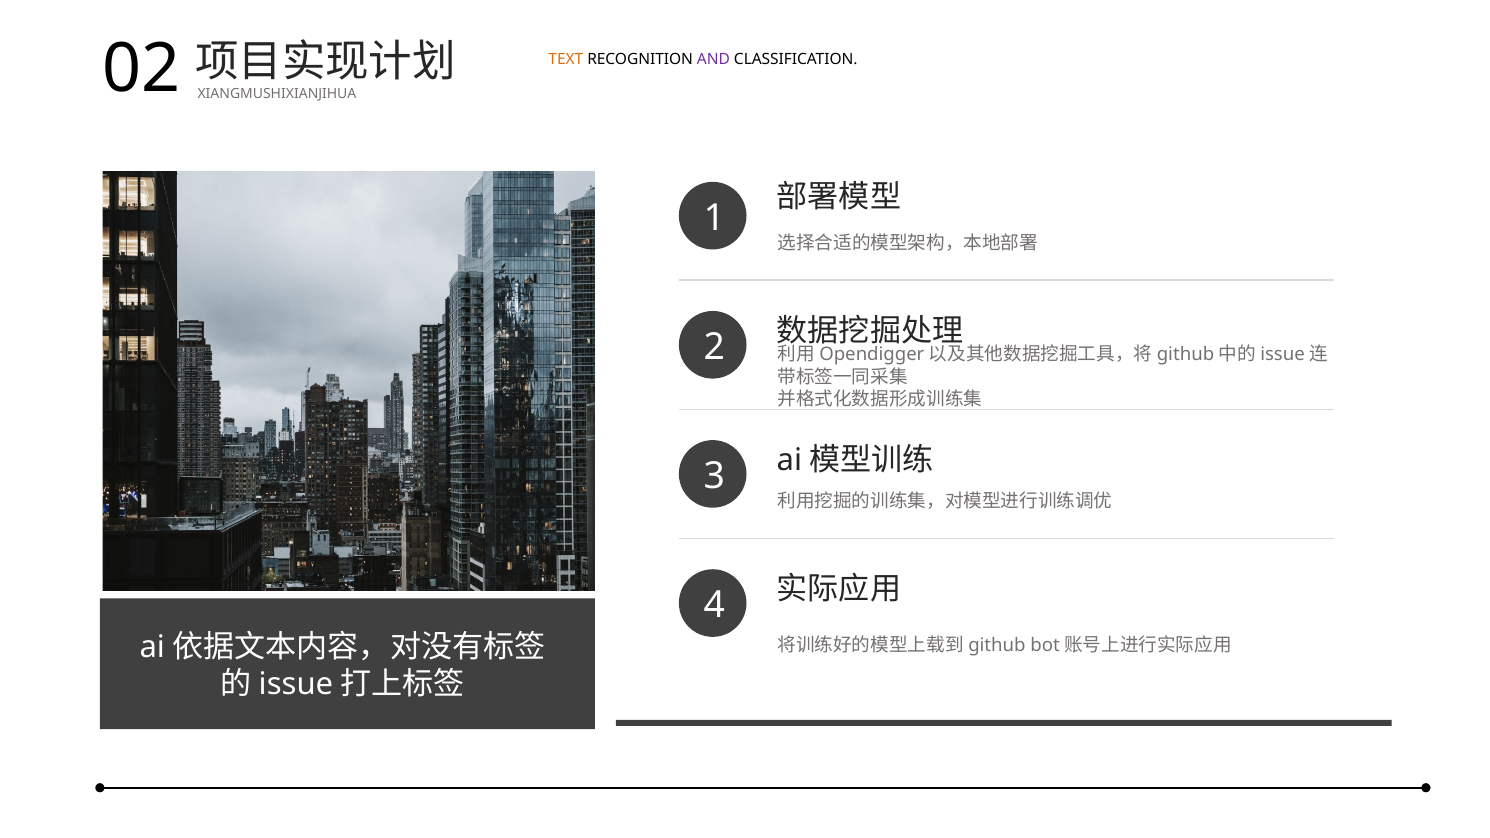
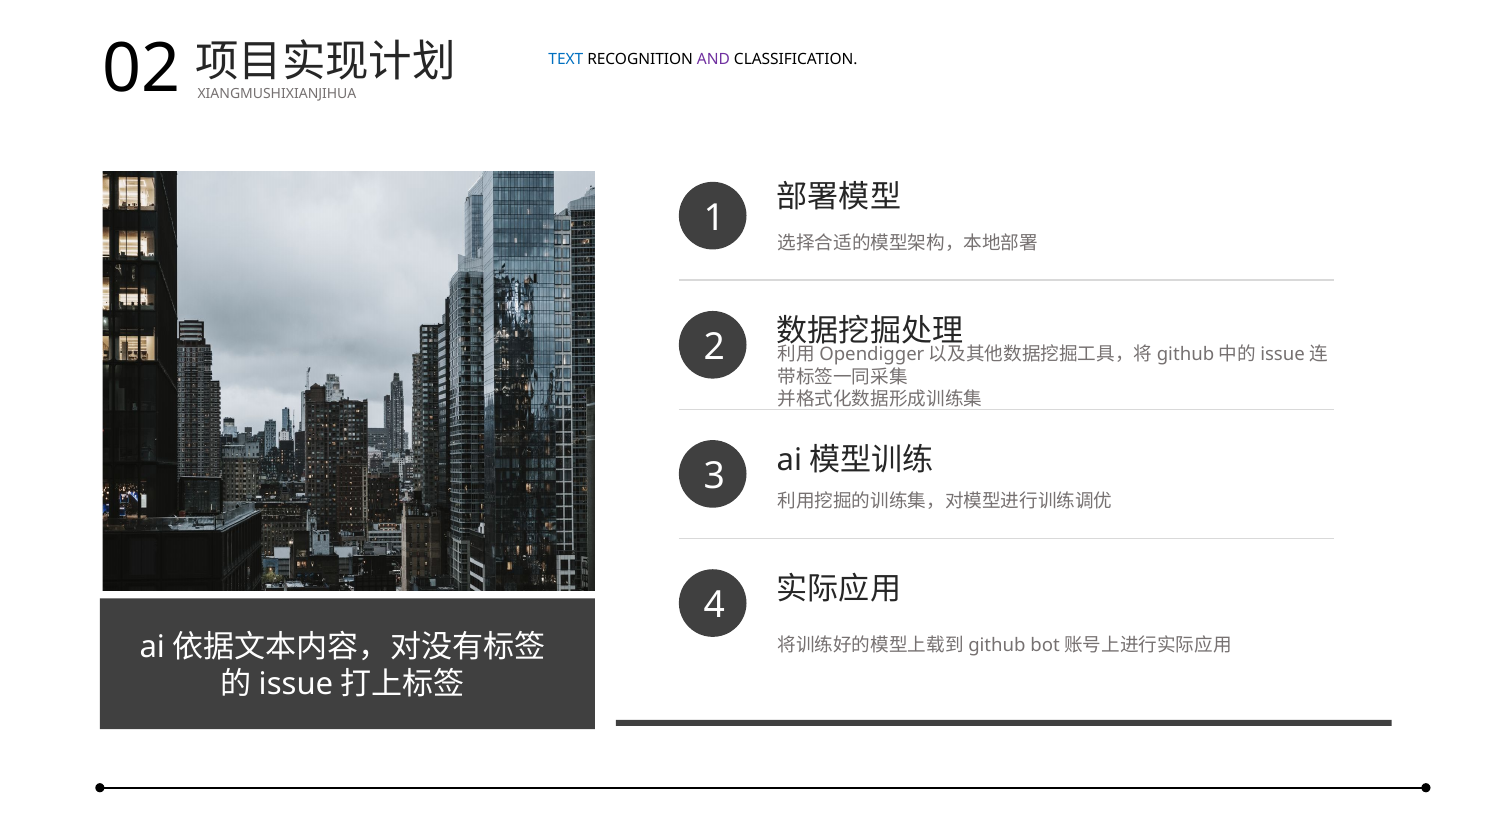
TEXT colour: orange -> blue (566, 59)
